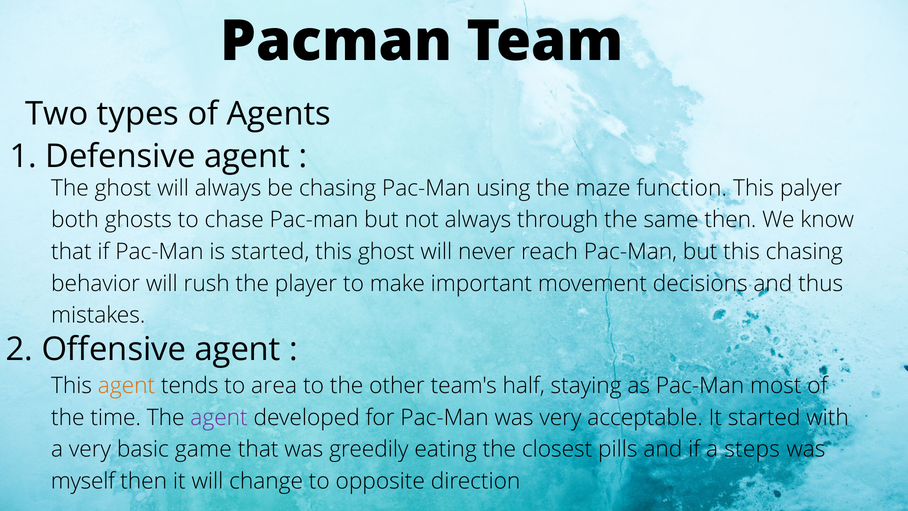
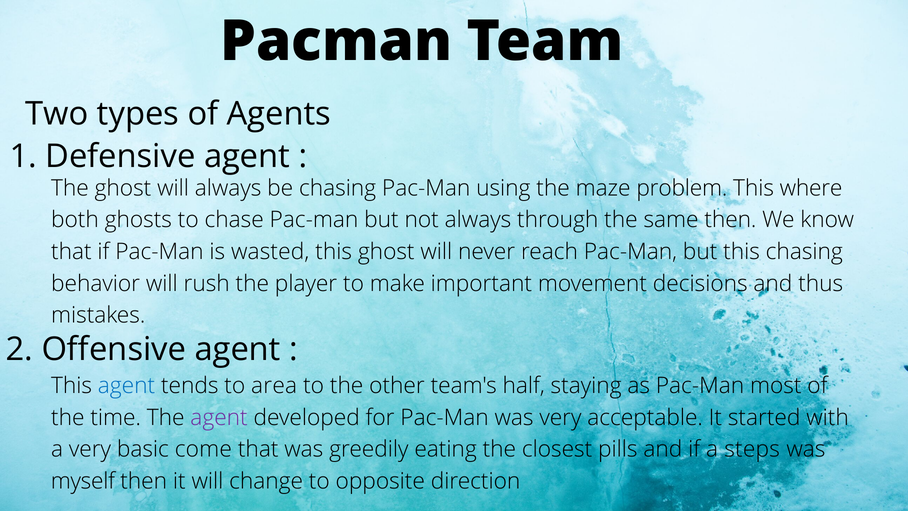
function: function -> problem (682, 188)
palyer: palyer -> where (811, 188)
is started: started -> wasted (270, 252)
agent colour: orange -> blue (126, 386)
game: game -> come (203, 449)
